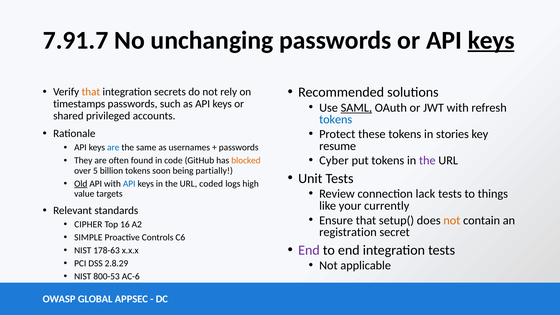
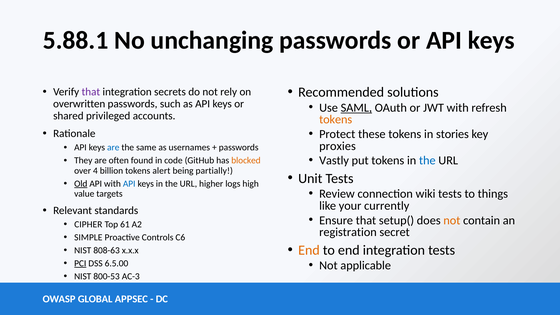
7.91.7: 7.91.7 -> 5.88.1 (76, 40)
keys underline: present -> none (491, 40)
that colour: orange -> purple (91, 92)
timestamps: timestamps -> overwritten (79, 104)
tokens colour: blue -> orange (336, 120)
resume: resume -> proxies (338, 146)
Cyber: Cyber -> Vastly (334, 160)
the colour: purple -> blue (427, 160)
5: 5 -> 4 (95, 171)
soon: soon -> alert (161, 171)
coded: coded -> higher (211, 184)
lack: lack -> wiki (426, 194)
16: 16 -> 61 (125, 224)
End colour: purple -> orange (309, 250)
178-63: 178-63 -> 808-63 (107, 250)
PCI underline: none -> present (80, 263)
2.8.29: 2.8.29 -> 6.5.00 (116, 263)
AC-6: AC-6 -> AC-3 (131, 276)
